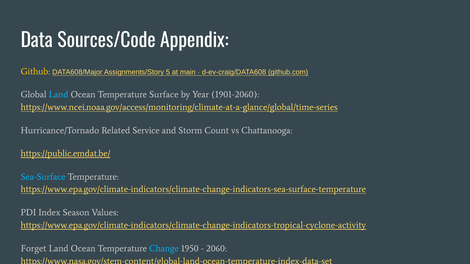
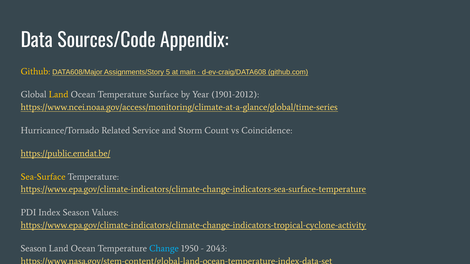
Land colour: light blue -> yellow (59, 95)
1901-2060: 1901-2060 -> 1901-2012 (235, 95)
Chattanooga: Chattanooga -> Coincidence (267, 131)
Sea-Surface colour: light blue -> yellow (43, 177)
Forget: Forget -> Season (34, 249)
2060: 2060 -> 2043 (216, 249)
